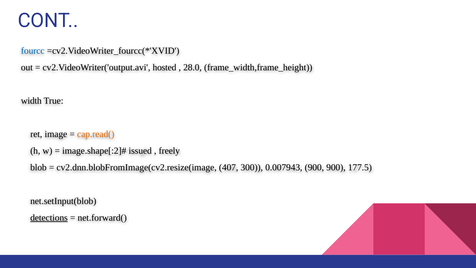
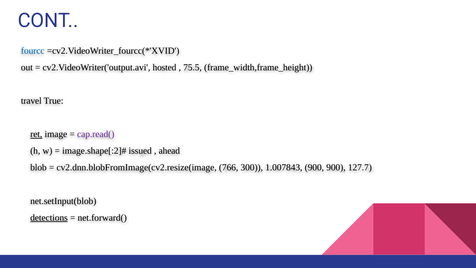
28.0: 28.0 -> 75.5 (193, 67)
width: width -> travel (31, 101)
ret underline: none -> present (36, 134)
cap.read( colour: orange -> purple (96, 134)
freely: freely -> ahead (169, 151)
407: 407 -> 766 (229, 167)
0.007943: 0.007943 -> 1.007843 (284, 167)
177.5: 177.5 -> 127.7 (360, 167)
